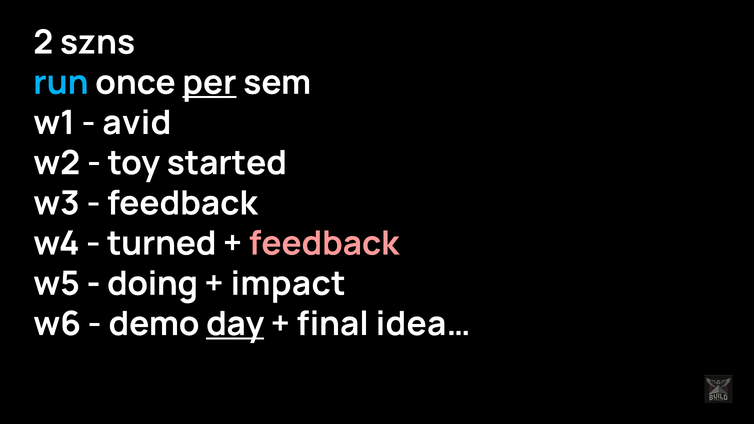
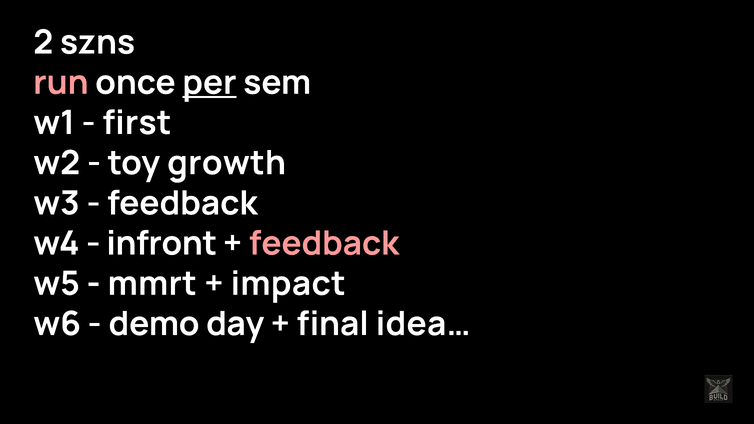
run colour: light blue -> pink (61, 83)
avid: avid -> first (137, 123)
started: started -> growth (227, 163)
turned: turned -> infront (162, 244)
doing: doing -> mmrt (152, 284)
day underline: present -> none (235, 324)
